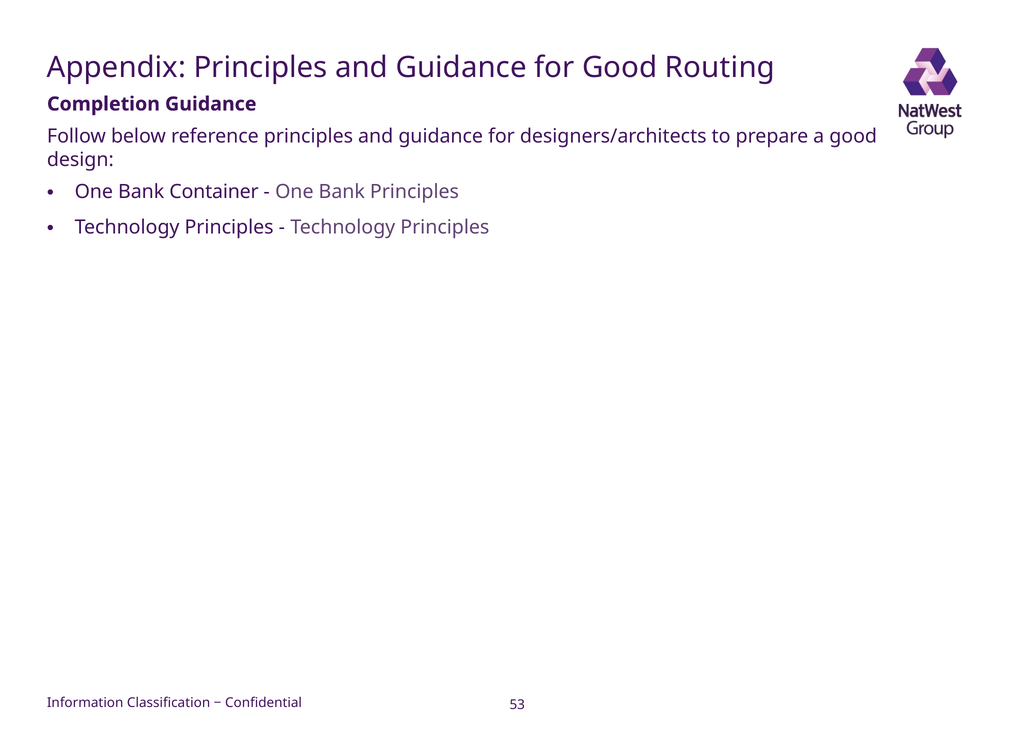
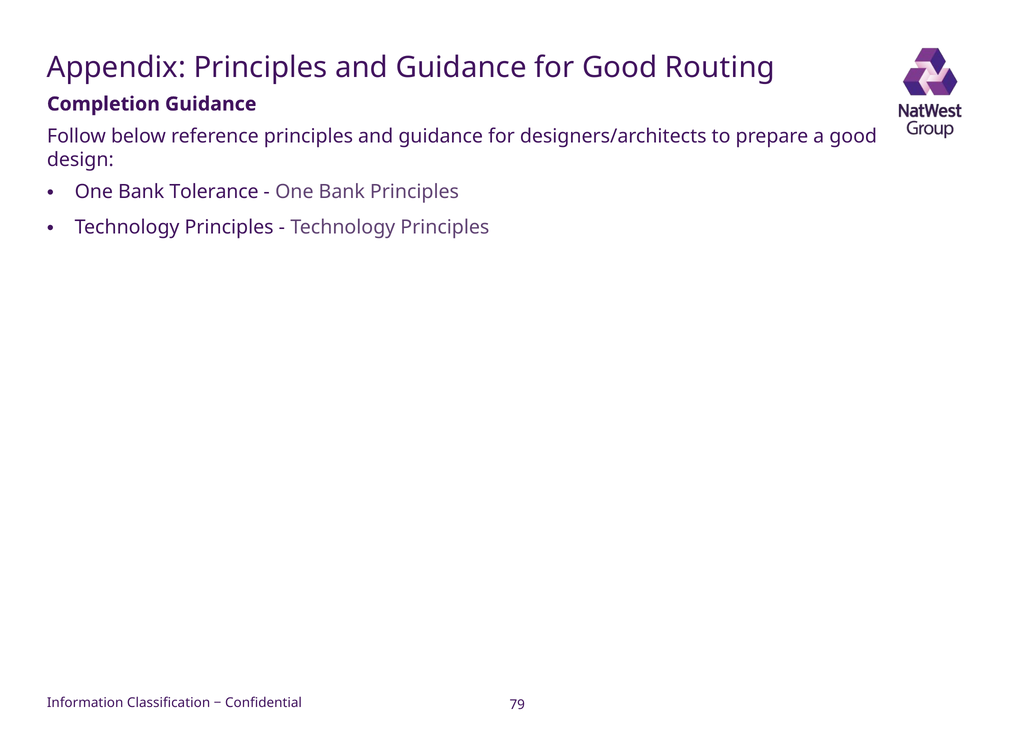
Container: Container -> Tolerance (214, 192)
53: 53 -> 79 (517, 705)
